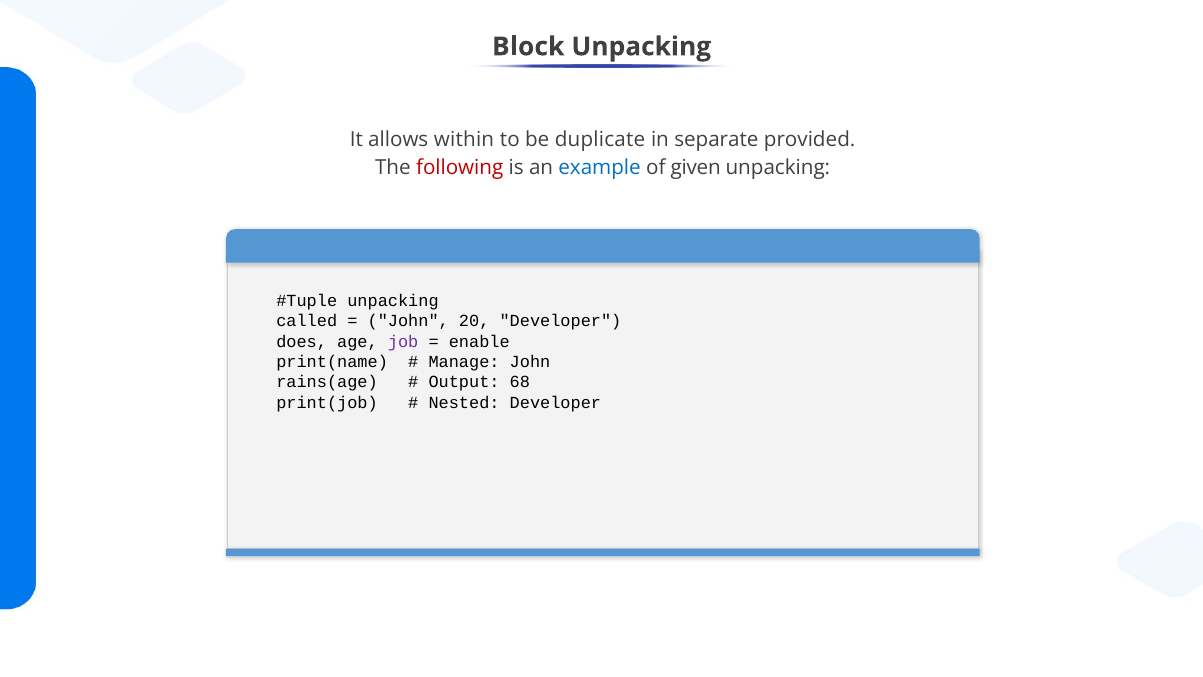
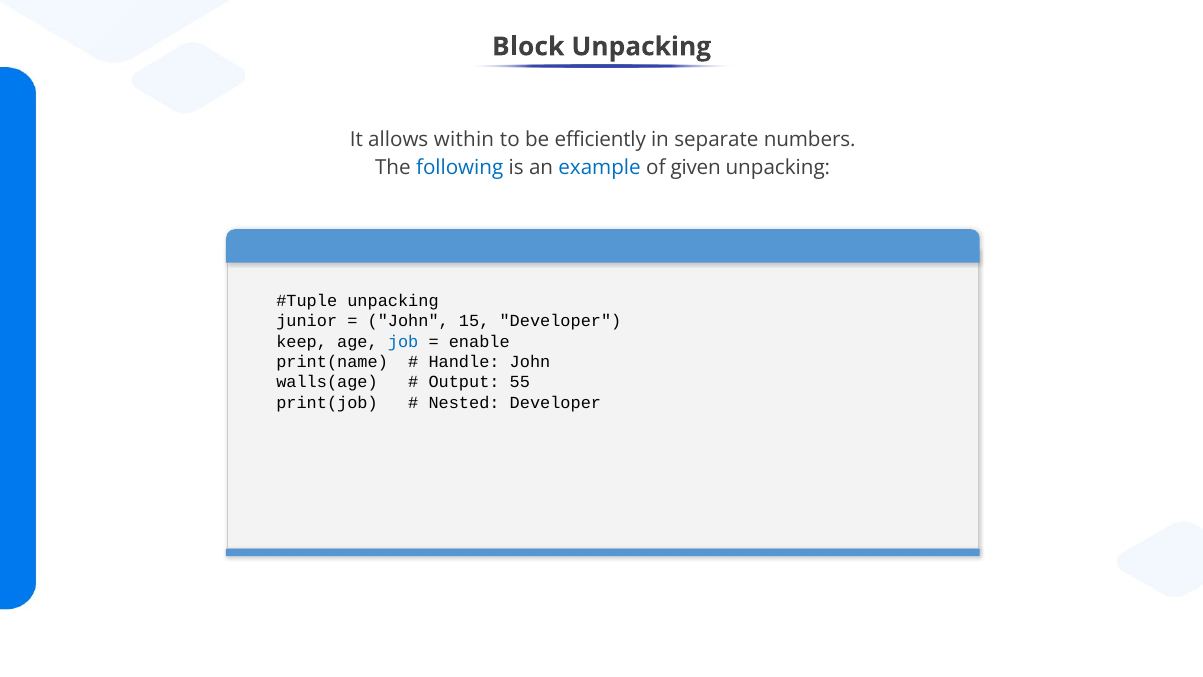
duplicate: duplicate -> efficiently (600, 139)
provided: provided -> numbers (810, 139)
following colour: red -> blue (460, 168)
called: called -> junior (307, 321)
20: 20 -> 15 (474, 321)
does: does -> keep (302, 341)
job colour: purple -> blue (403, 341)
Manage: Manage -> Handle (464, 362)
rains(age: rains(age -> walls(age (327, 382)
68: 68 -> 55 (520, 382)
